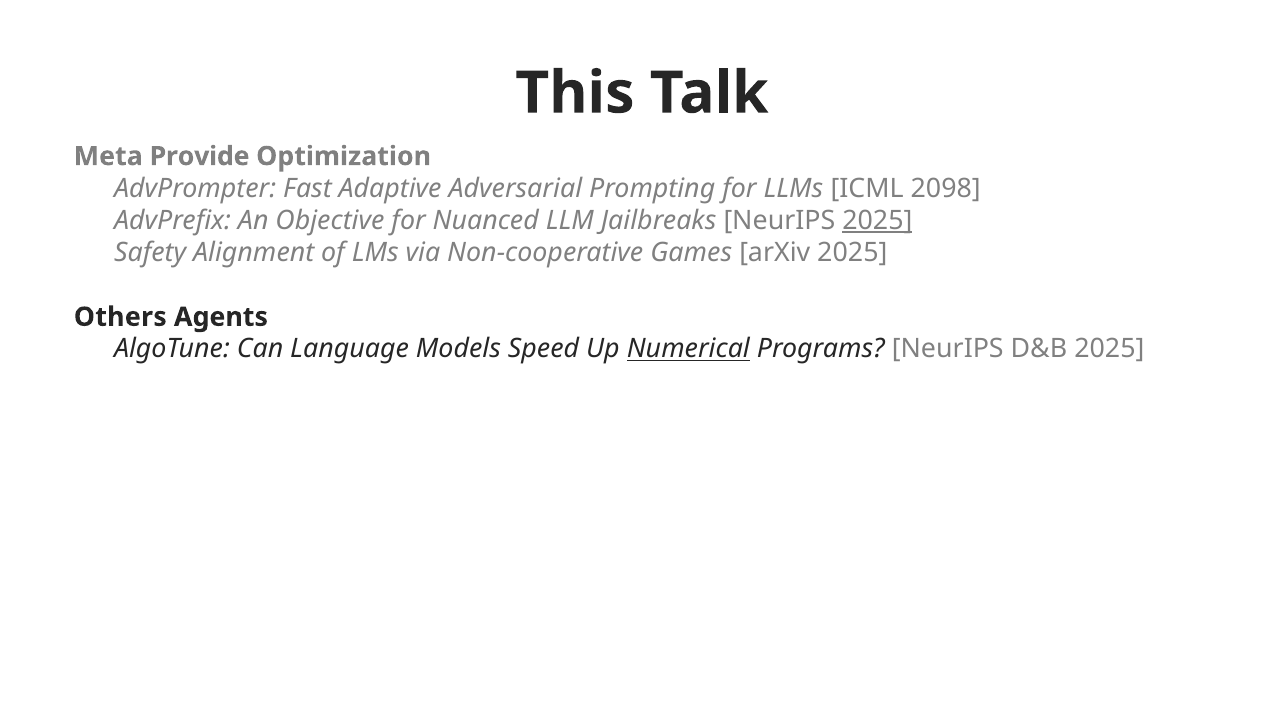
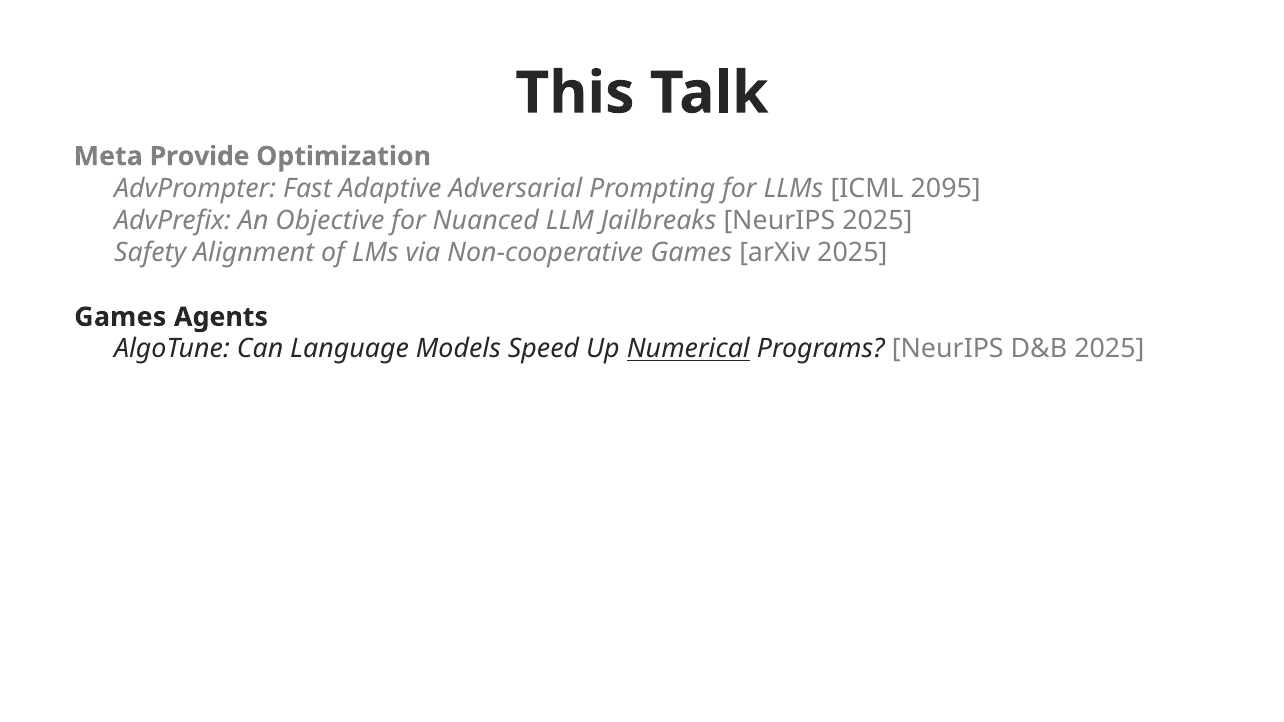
2098: 2098 -> 2095 (946, 189)
2025 underline: present -> none (877, 221)
Others: Others -> Games (120, 317)
